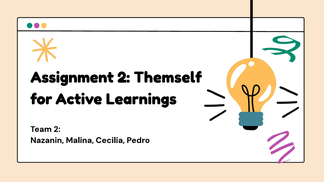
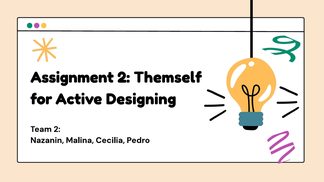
Learnings: Learnings -> Designing (141, 99)
